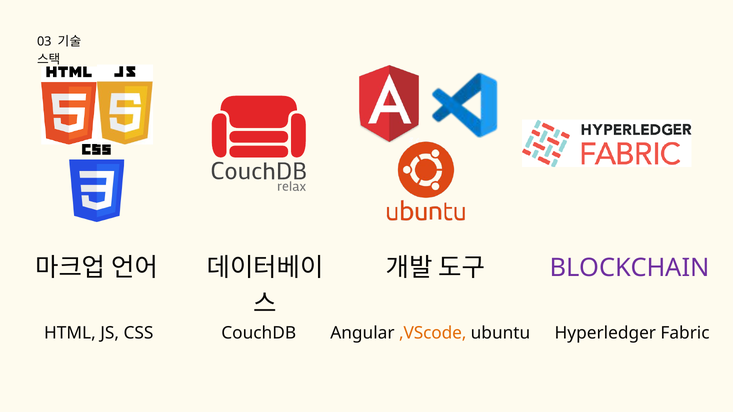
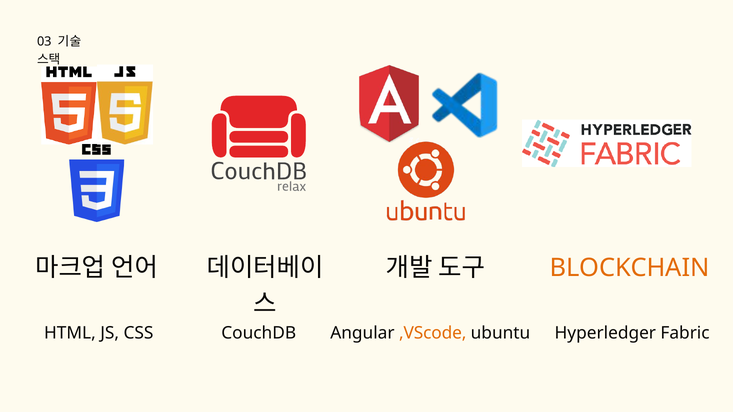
BLOCKCHAIN colour: purple -> orange (629, 268)
